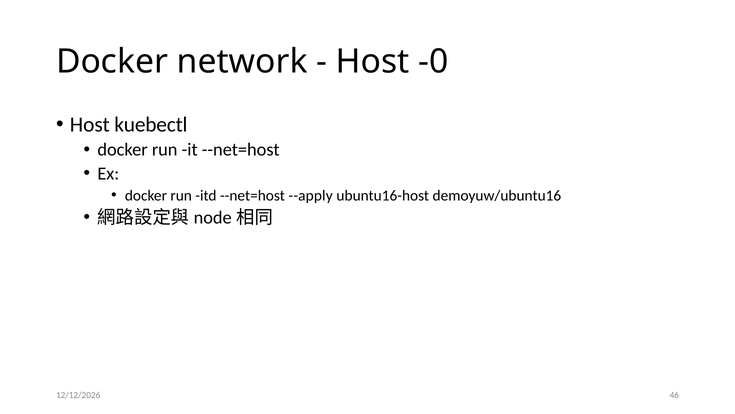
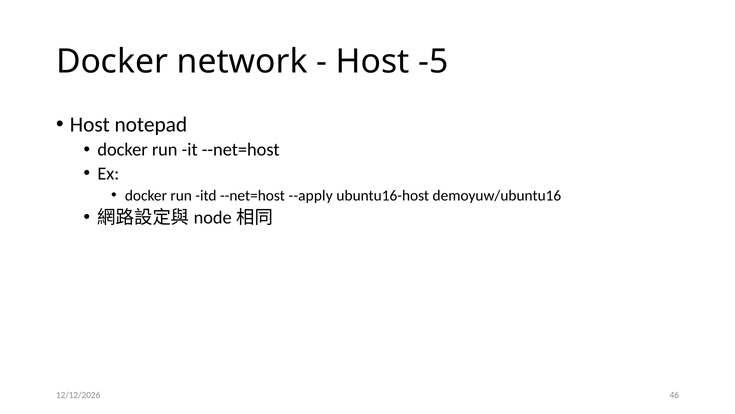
-0: -0 -> -5 (433, 62)
kuebectl: kuebectl -> notepad (151, 124)
